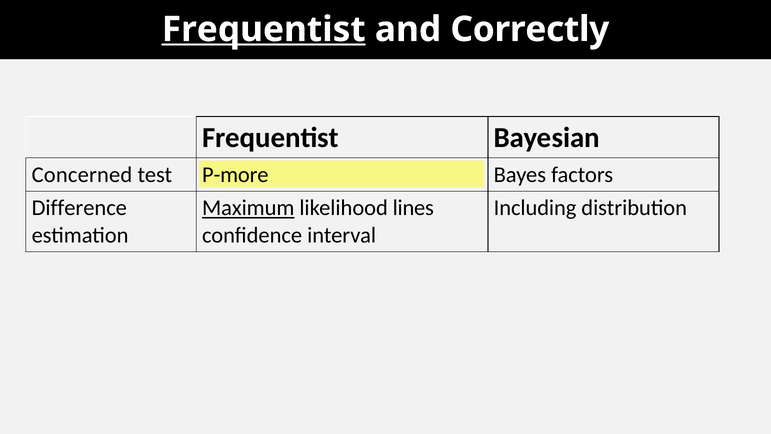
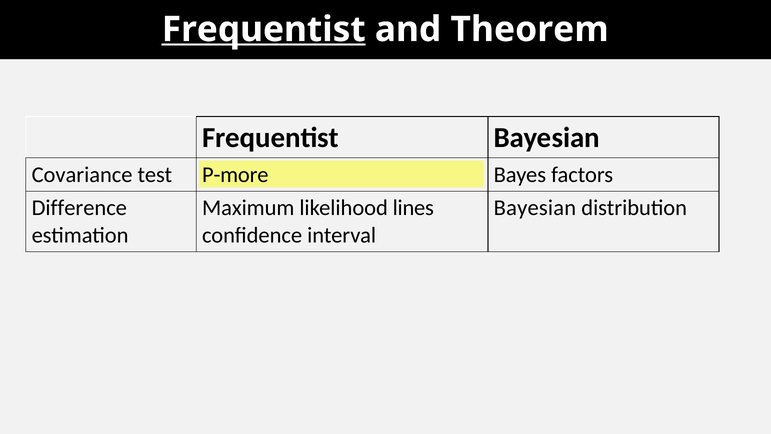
Correctly: Correctly -> Theorem (530, 29)
Concerned: Concerned -> Covariance (82, 175)
Maximum underline: present -> none (248, 208)
Including: Including -> Bayesian (535, 208)
